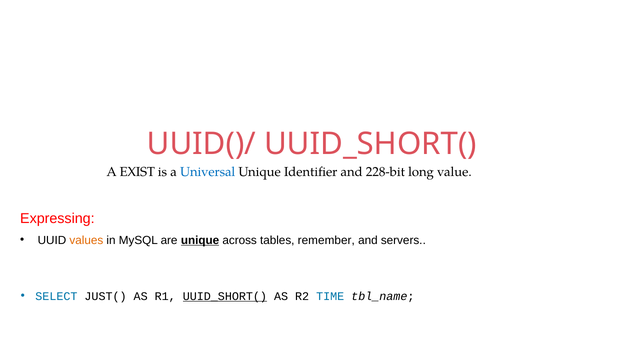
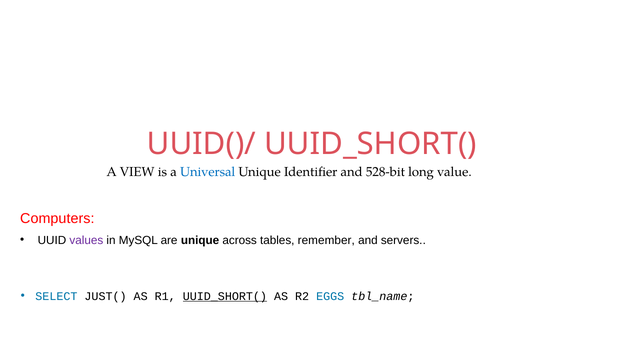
EXIST: EXIST -> VIEW (137, 172)
228-bit: 228-bit -> 528-bit (385, 172)
Expressing: Expressing -> Computers (57, 219)
values colour: orange -> purple (86, 240)
unique underline: present -> none (200, 240)
TIME: TIME -> EGGS (330, 296)
